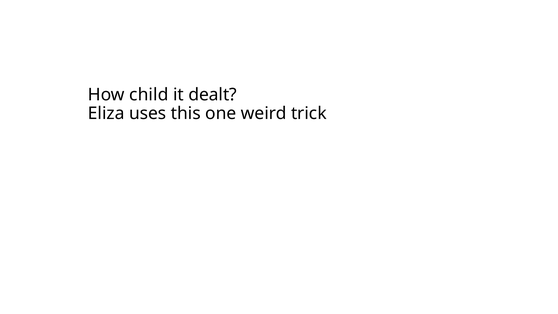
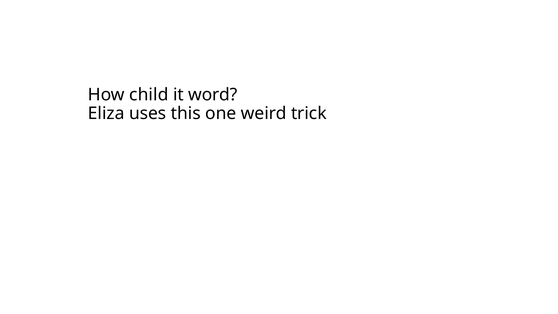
dealt: dealt -> word (213, 95)
